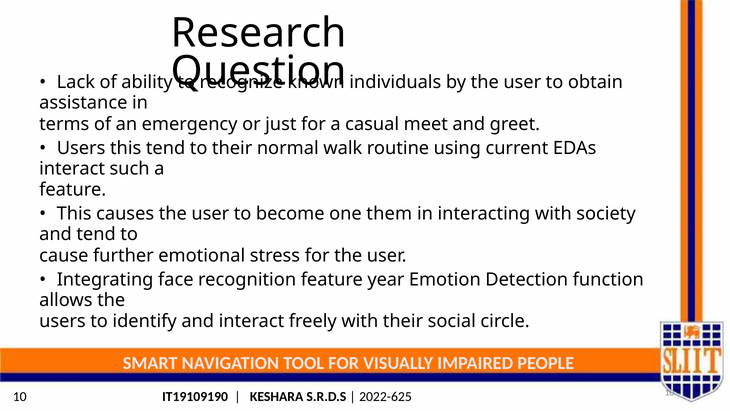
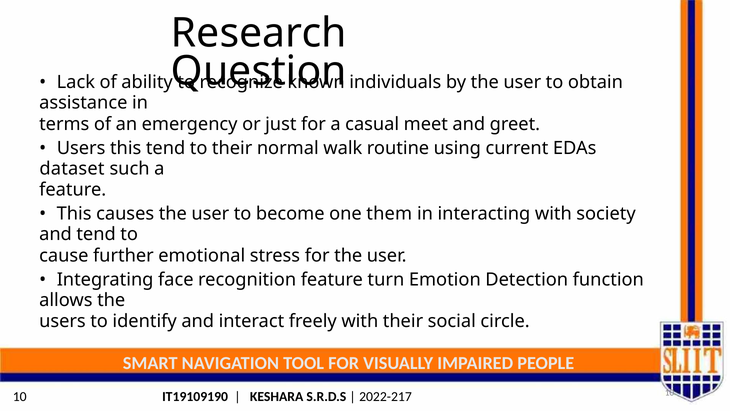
interact: interact -> dataset (72, 168)
year: year -> turn (386, 279)
2022-625: 2022-625 -> 2022-217 (385, 397)
